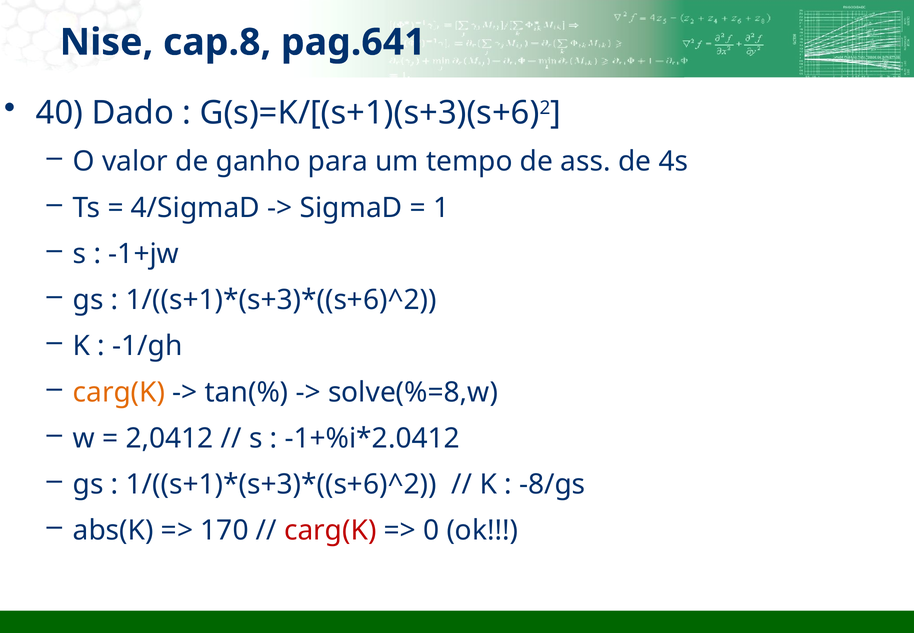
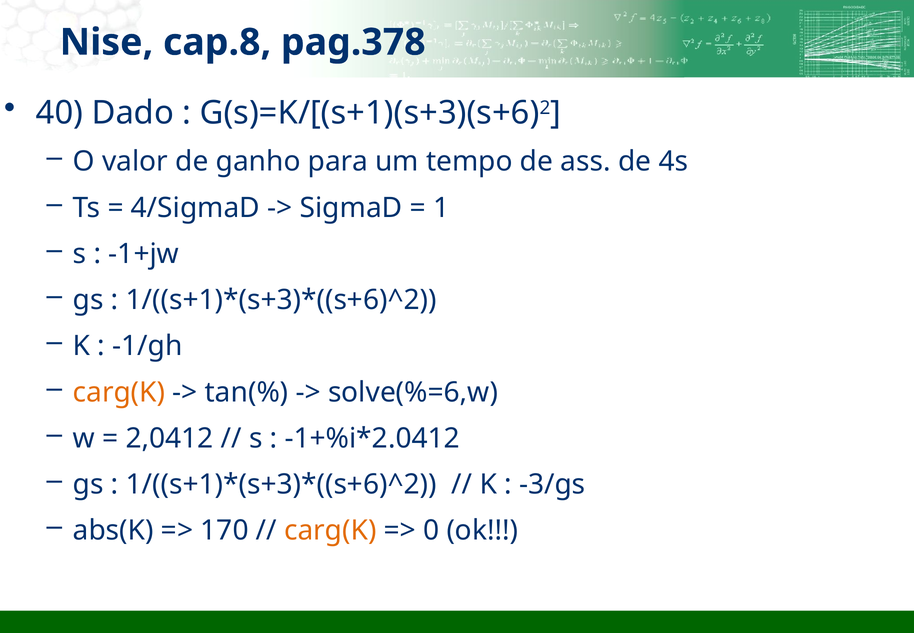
pag.641: pag.641 -> pag.378 (353, 42)
solve(%=8,w: solve(%=8,w -> solve(%=6,w (413, 392)
-8/gs: -8/gs -> -3/gs (552, 484)
carg(K colour: red -> orange (330, 530)
